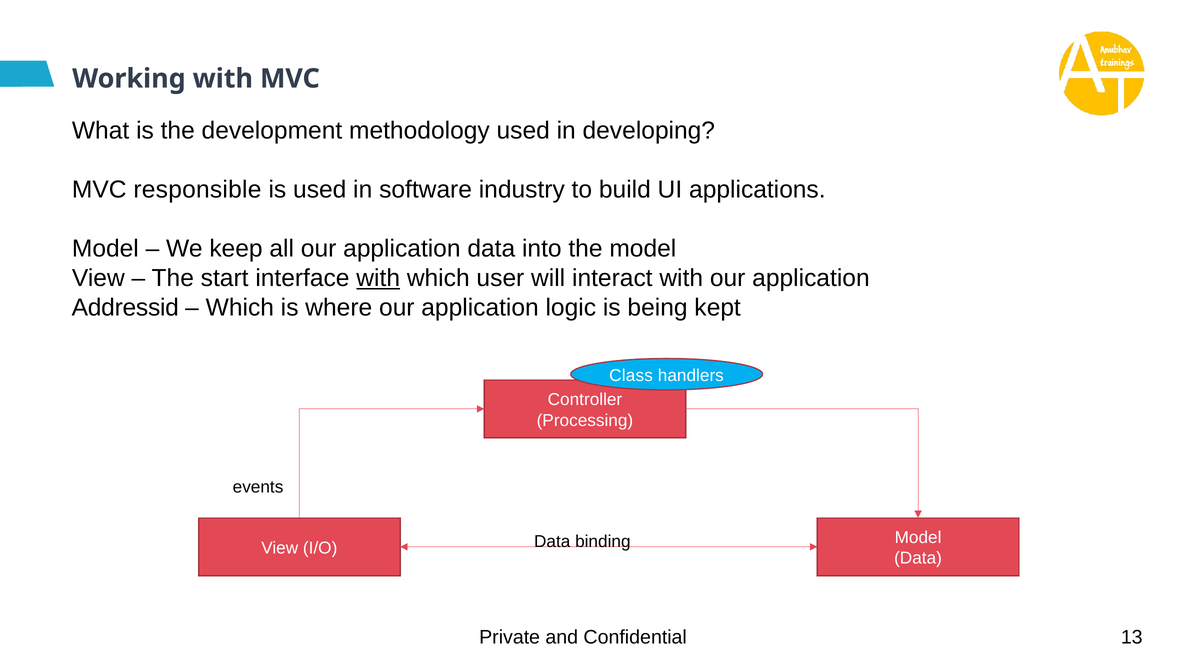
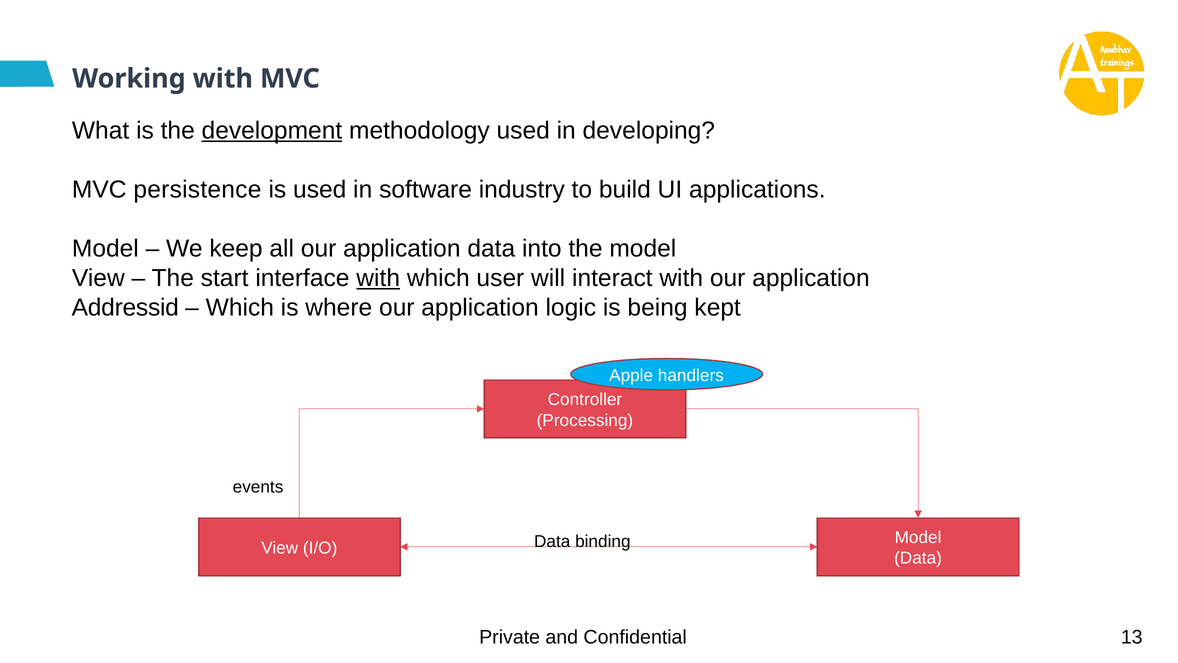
development underline: none -> present (272, 131)
responsible: responsible -> persistence (197, 189)
Class: Class -> Apple (631, 375)
